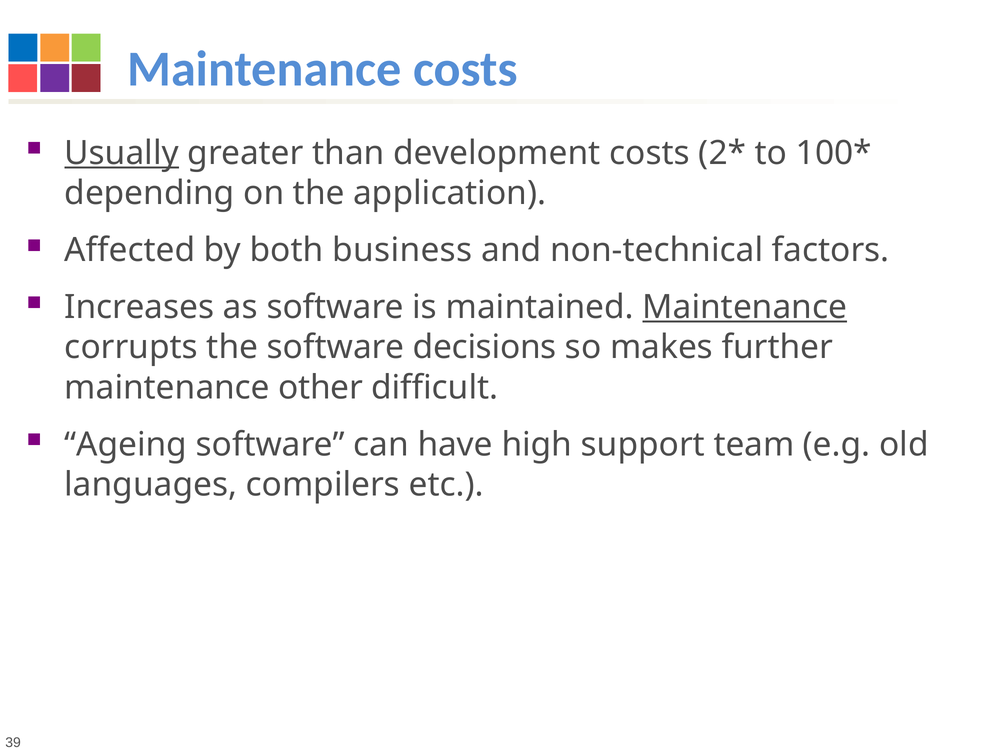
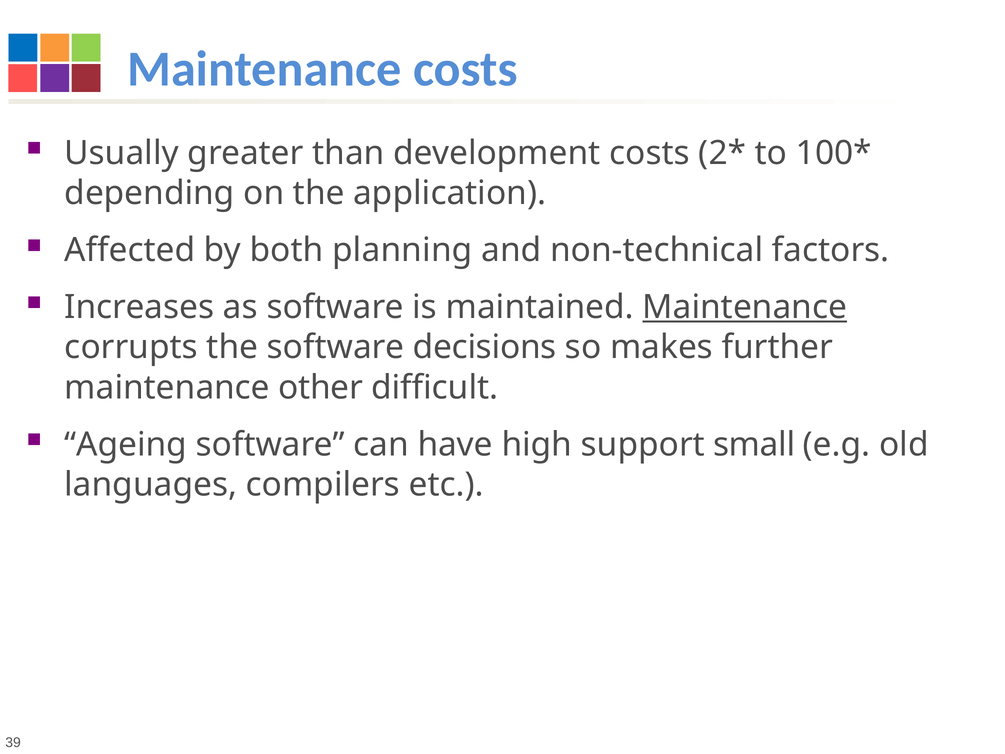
Usually underline: present -> none (122, 153)
business: business -> planning (402, 250)
team: team -> small (754, 444)
